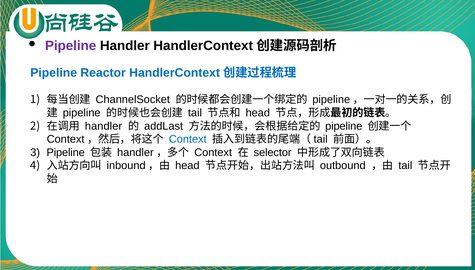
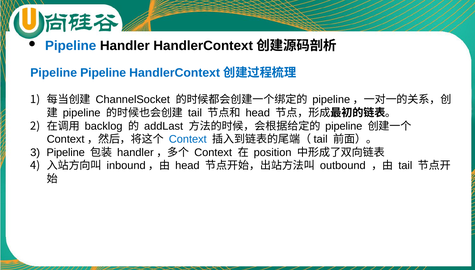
Pipeline colour: purple -> blue (71, 46)
Pipeline Reactor: Reactor -> Pipeline (103, 73)
handler: handler -> backlog (104, 126)
selector: selector -> position (273, 152)
